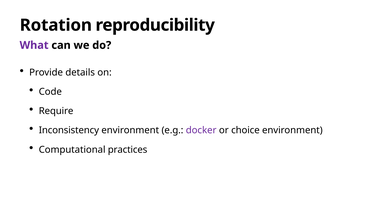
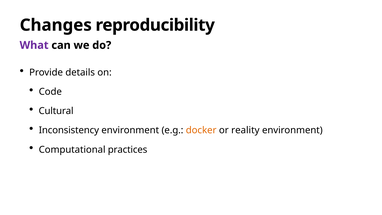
Rotation: Rotation -> Changes (56, 25)
Require: Require -> Cultural (56, 111)
docker colour: purple -> orange (201, 130)
choice: choice -> reality (245, 130)
